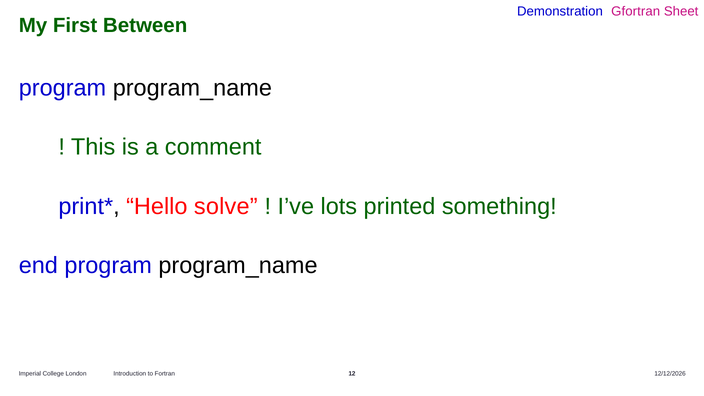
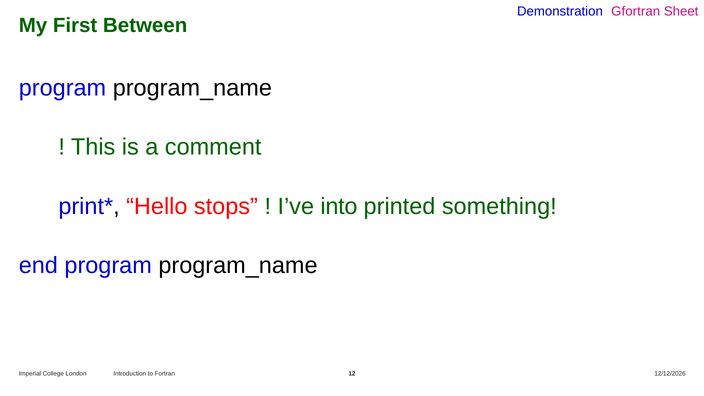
solve: solve -> stops (226, 206)
lots: lots -> into (339, 206)
